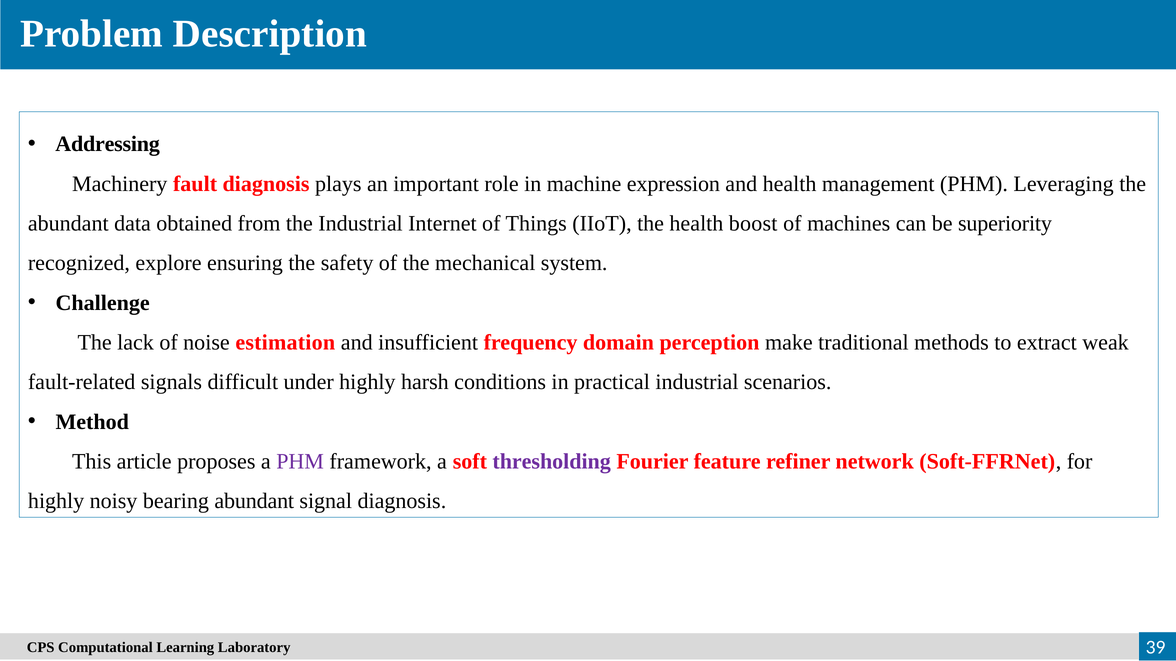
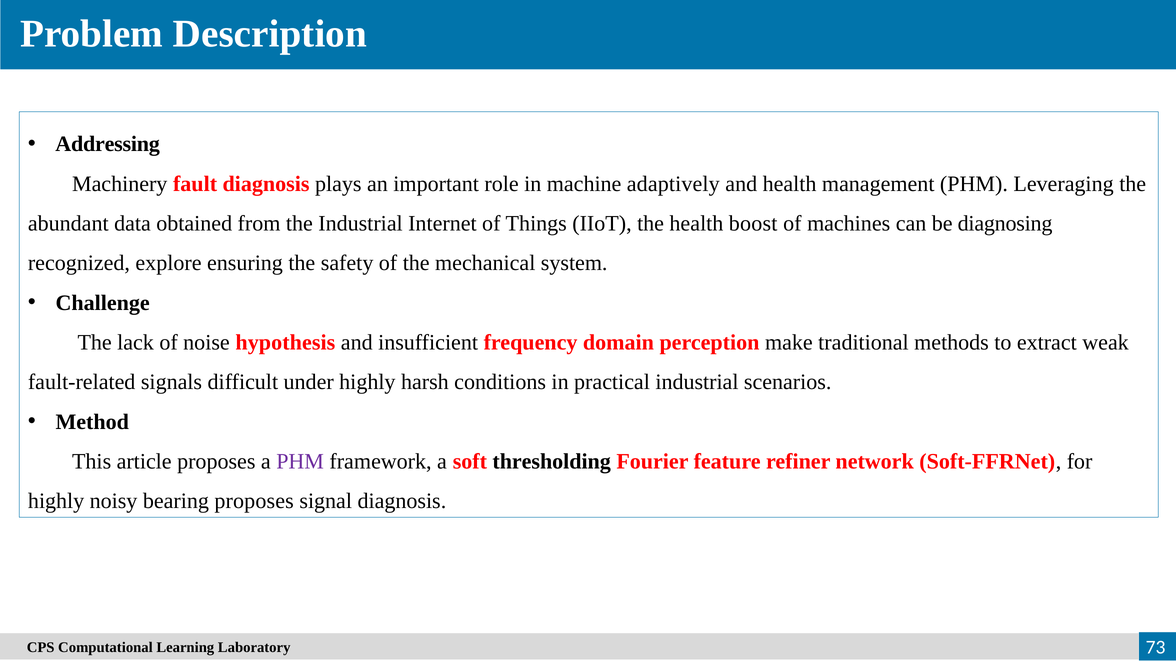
expression: expression -> adaptively (673, 184)
superiority: superiority -> diagnosing (1005, 224)
estimation: estimation -> hypothesis (285, 343)
thresholding colour: purple -> black (552, 462)
bearing abundant: abundant -> proposes (254, 502)
39: 39 -> 73 (1156, 648)
